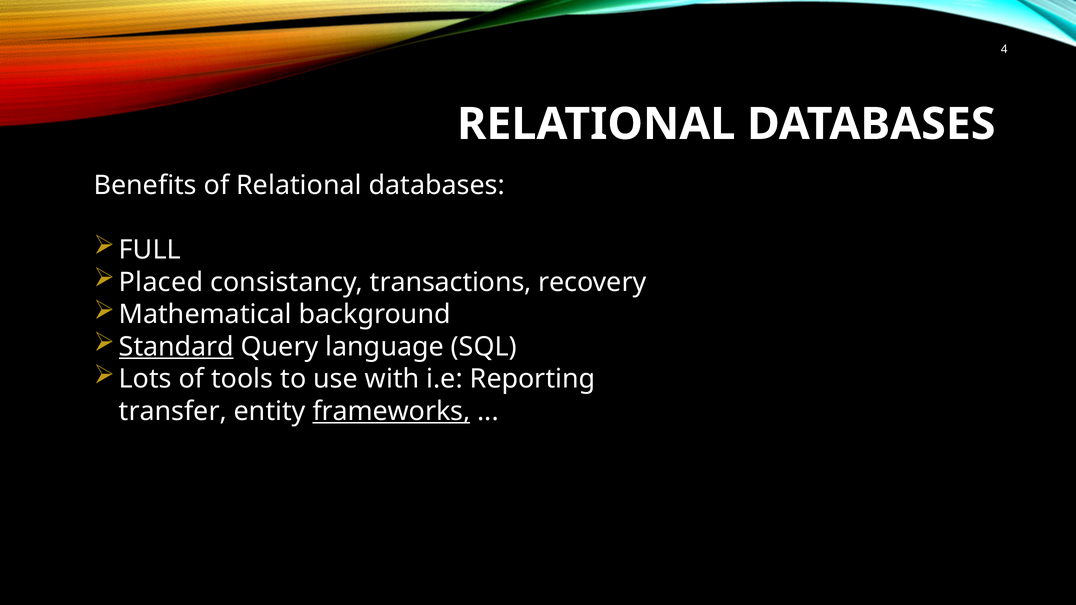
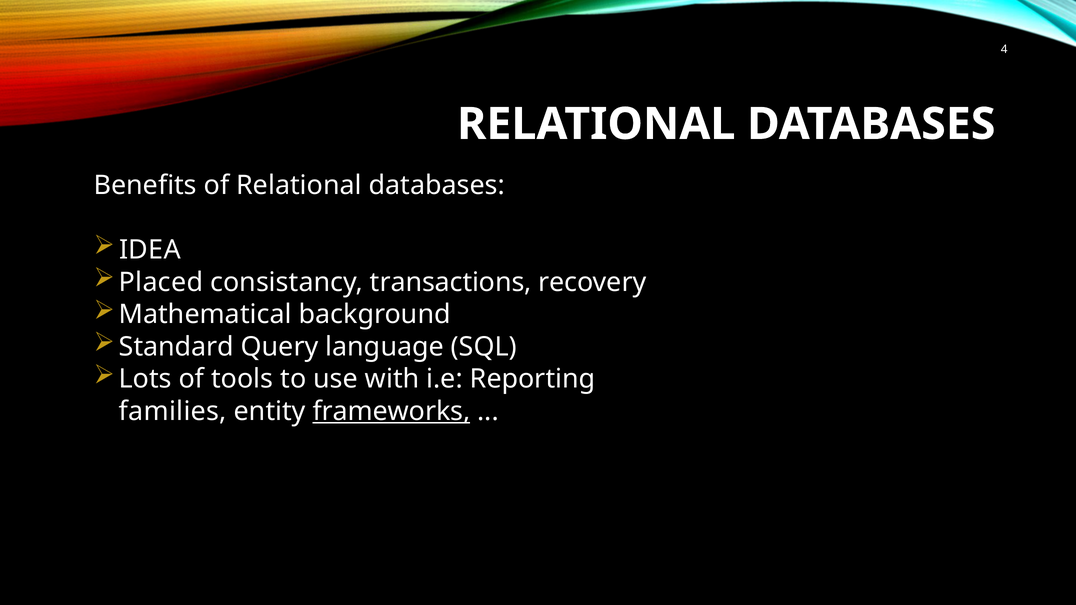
FULL: FULL -> IDEA (150, 250)
Standard underline: present -> none (176, 347)
transfer: transfer -> families (173, 411)
